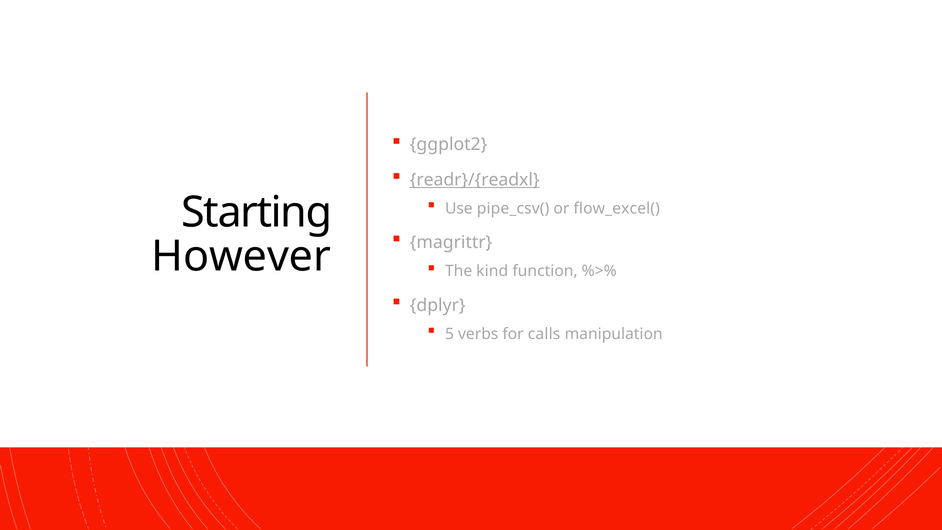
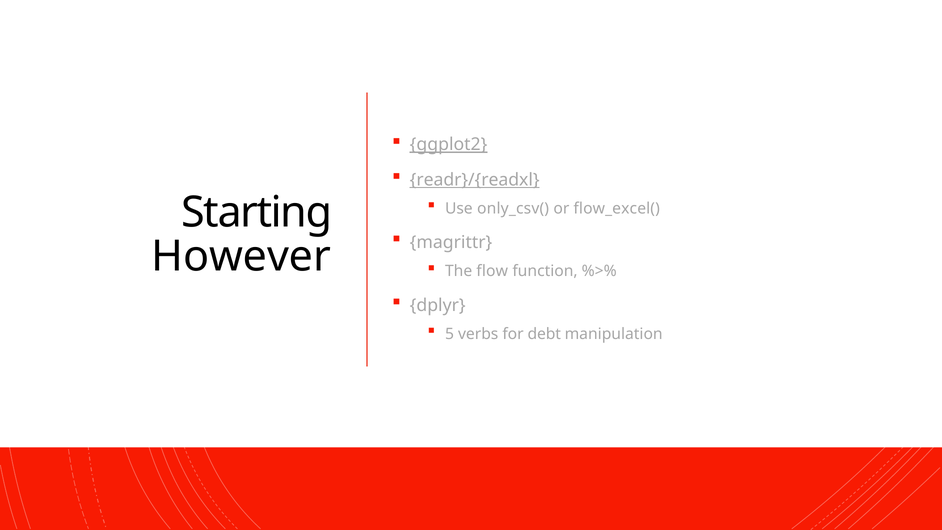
ggplot2 underline: none -> present (449, 145)
pipe_csv(: pipe_csv( -> only_csv( (513, 208)
kind: kind -> flow (492, 271)
calls: calls -> debt (544, 334)
